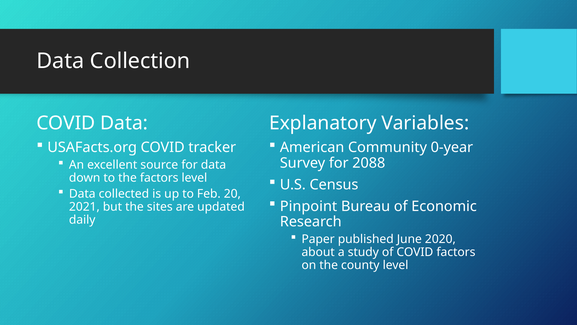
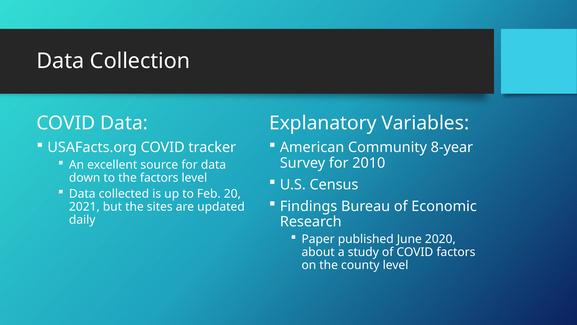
0-year: 0-year -> 8-year (452, 147)
2088: 2088 -> 2010 (369, 163)
Pinpoint: Pinpoint -> Findings (309, 206)
